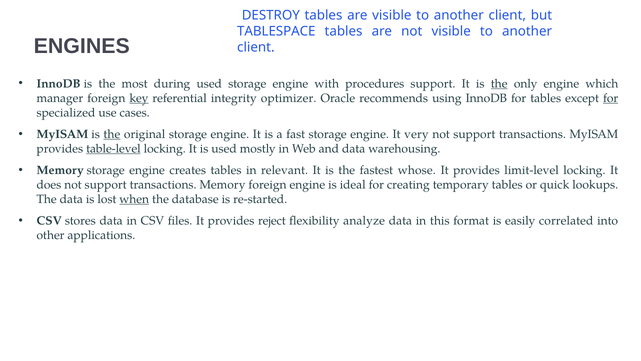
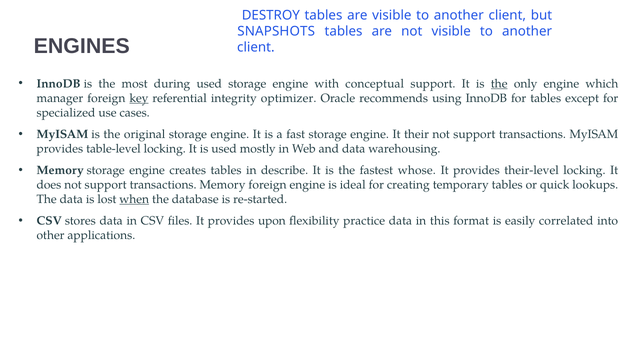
TABLESPACE: TABLESPACE -> SNAPSHOTS (276, 31)
procedures: procedures -> conceptual (375, 84)
for underline: present -> none (611, 98)
the underline: present -> none (112, 134)
very: very -> their (416, 134)
table-level underline: present -> none (113, 148)
relevant: relevant -> describe (285, 170)
limit-level: limit-level -> their-level (532, 170)
reject: reject -> upon (272, 221)
analyze: analyze -> practice (364, 221)
